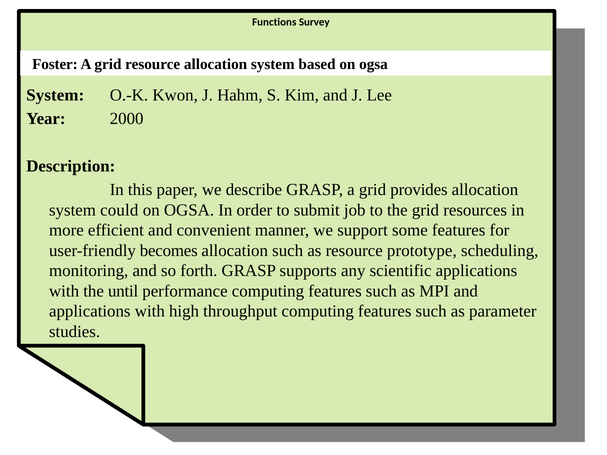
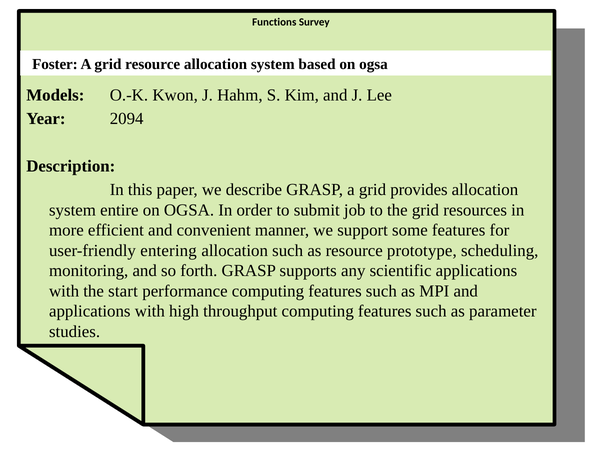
System: System -> Models (55, 95)
2000: 2000 -> 2094 (127, 119)
could: could -> entire (119, 210)
becomes: becomes -> entering (169, 251)
until: until -> start (123, 291)
